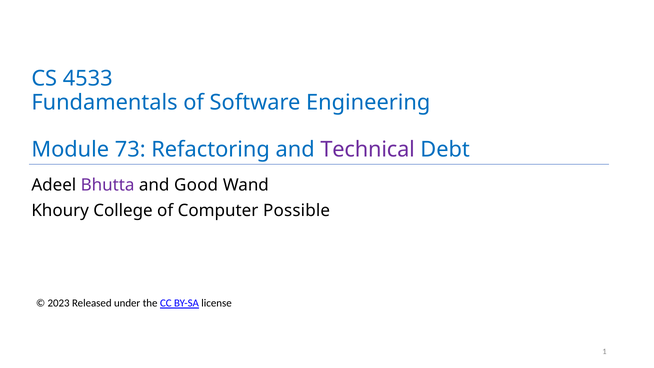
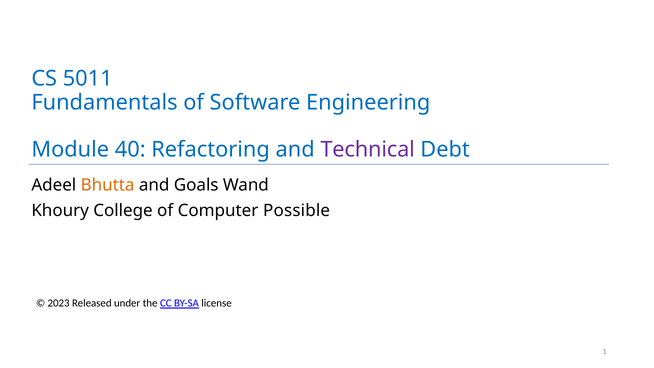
4533: 4533 -> 5011 (88, 79)
73: 73 -> 40 (130, 149)
Bhutta colour: purple -> orange (108, 185)
Good: Good -> Goals (196, 185)
